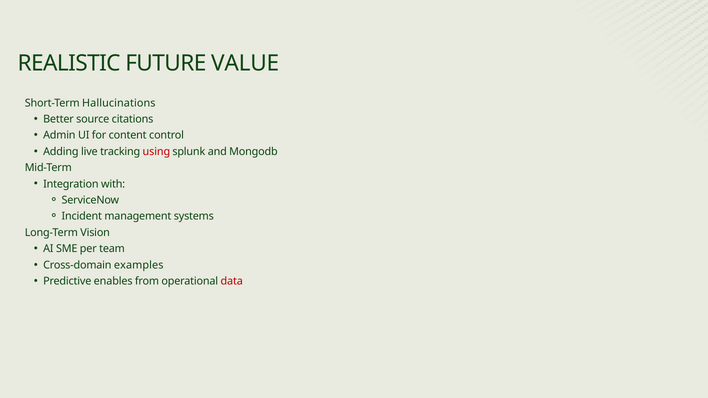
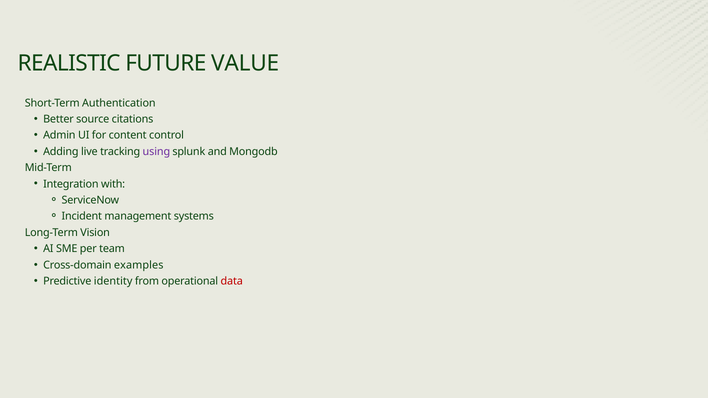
Hallucinations: Hallucinations -> Authentication (119, 103)
using colour: red -> purple (156, 152)
enables: enables -> identity (113, 281)
